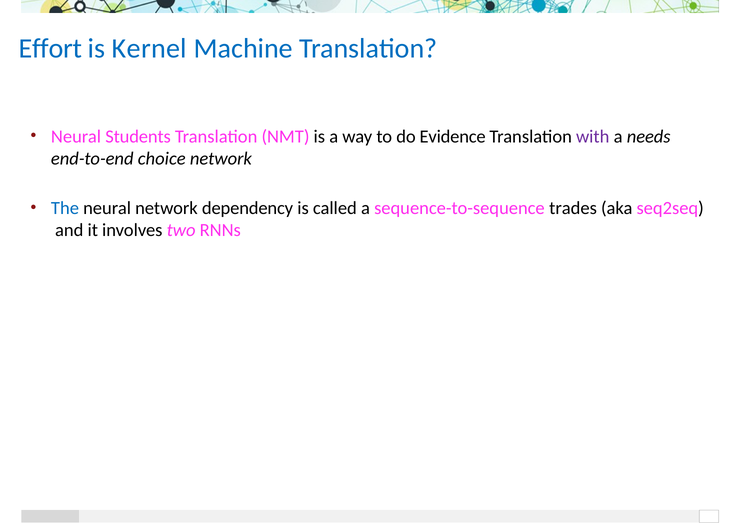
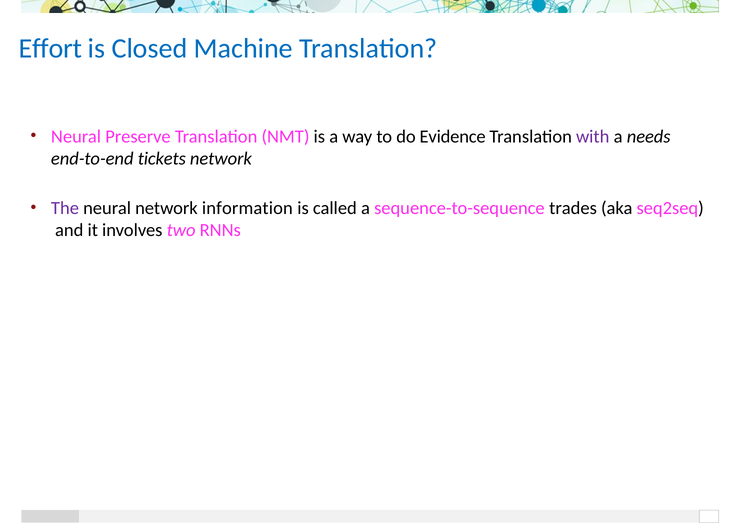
Kernel: Kernel -> Closed (150, 49)
Students: Students -> Preserve (138, 137)
choice: choice -> tickets (162, 159)
The colour: blue -> purple (65, 208)
dependency: dependency -> information (247, 208)
